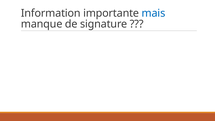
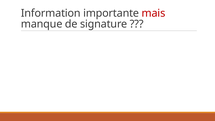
mais colour: blue -> red (153, 13)
